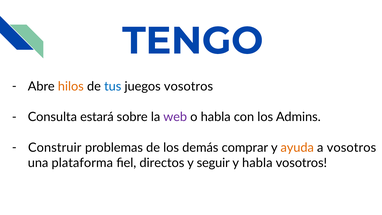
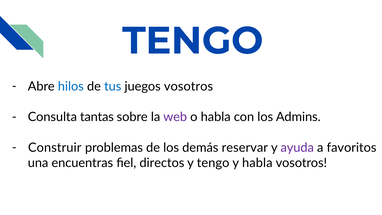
hilos colour: orange -> blue (71, 86)
estará: estará -> tantas (97, 117)
comprar: comprar -> reservar (245, 148)
ayuda colour: orange -> purple (297, 148)
a vosotros: vosotros -> favoritos (352, 148)
plataforma: plataforma -> encuentras (82, 163)
y seguir: seguir -> tengo (213, 163)
